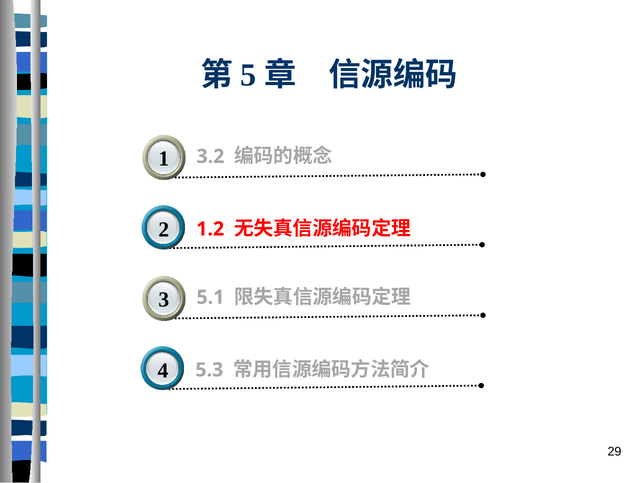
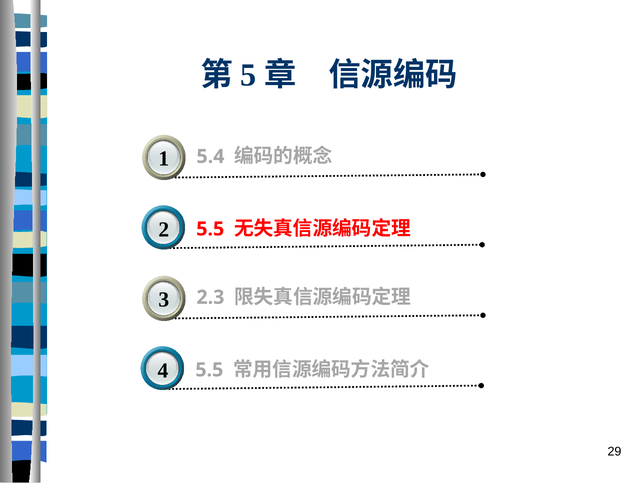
3.2: 3.2 -> 5.4 (210, 156)
1.2: 1.2 -> 5.5 (210, 229)
5.1: 5.1 -> 2.3 (210, 297)
5.3: 5.3 -> 5.5 (209, 370)
